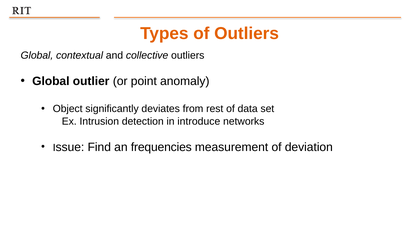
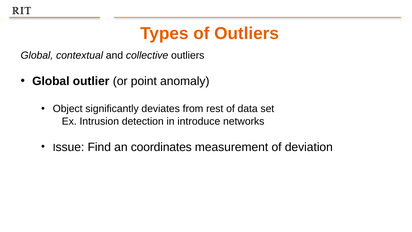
frequencies: frequencies -> coordinates (161, 147)
